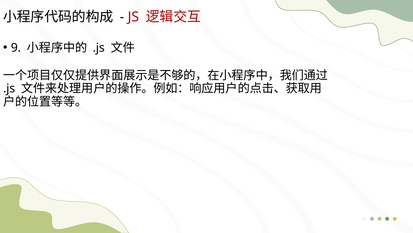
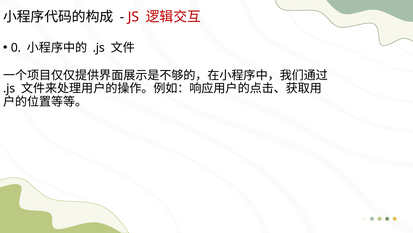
9: 9 -> 0 (16, 48)
